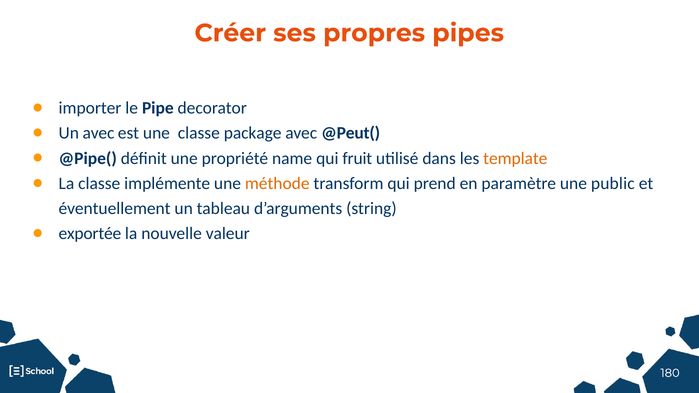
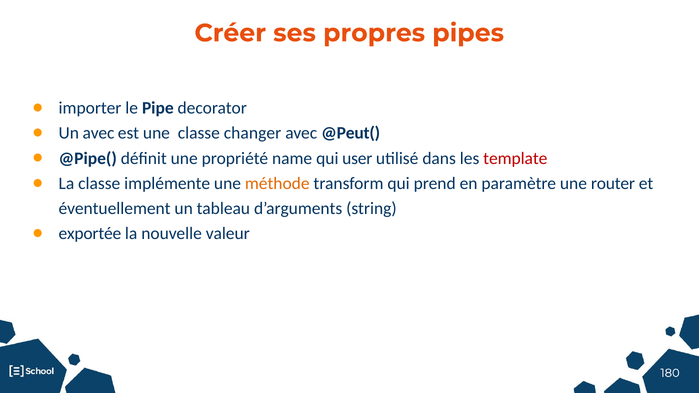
package: package -> changer (253, 133)
fruit: fruit -> user (357, 158)
template colour: orange -> red (515, 158)
public: public -> router (613, 184)
